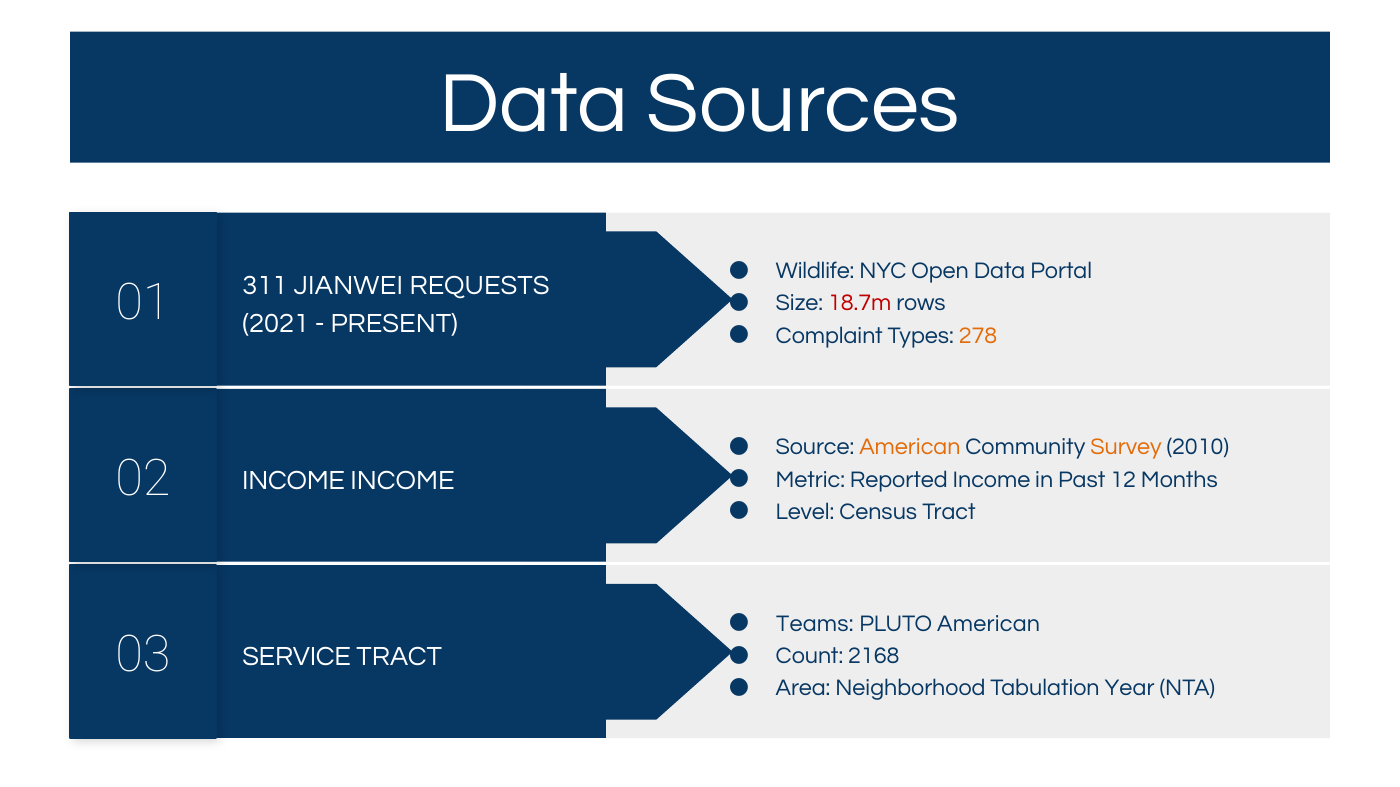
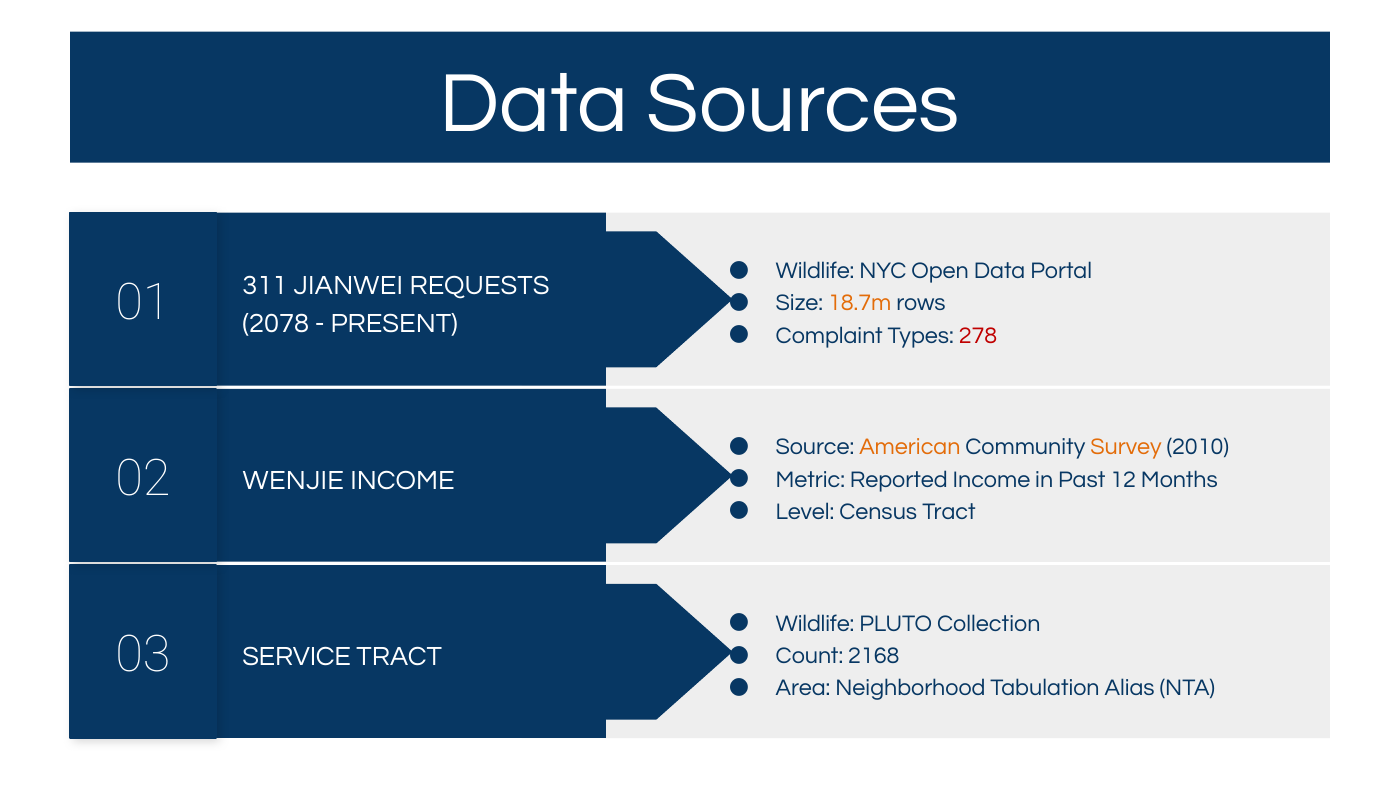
18.7m colour: red -> orange (860, 303)
2021: 2021 -> 2078 (276, 324)
278 colour: orange -> red (978, 336)
INCOME: INCOME -> WENJIE (293, 481)
Teams: Teams -> Wildlife (815, 624)
PLUTO American: American -> Collection (989, 624)
Year: Year -> Alias (1130, 688)
